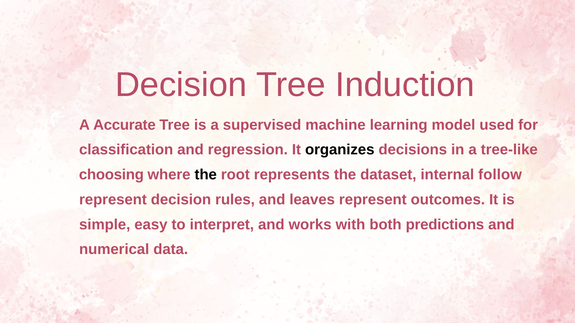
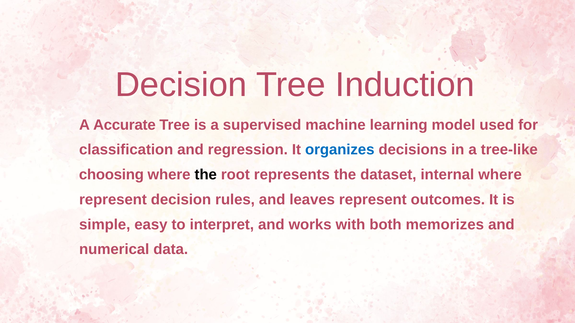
organizes colour: black -> blue (340, 150)
internal follow: follow -> where (500, 175)
predictions: predictions -> memorizes (445, 225)
